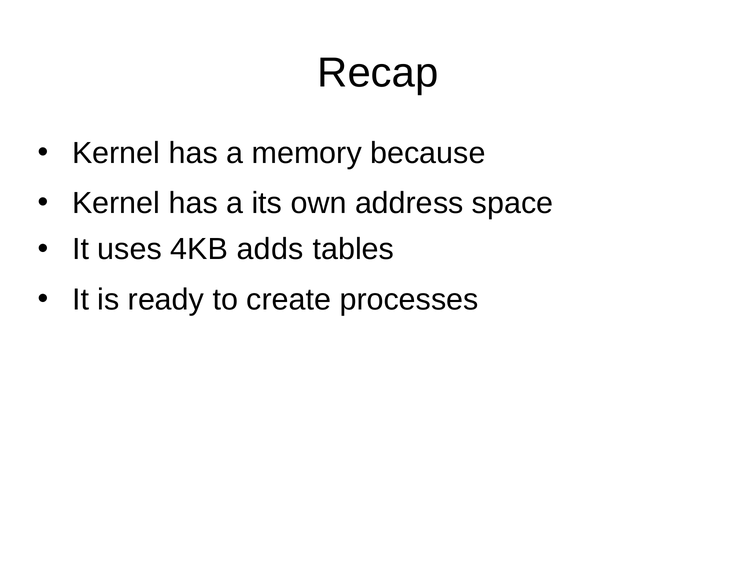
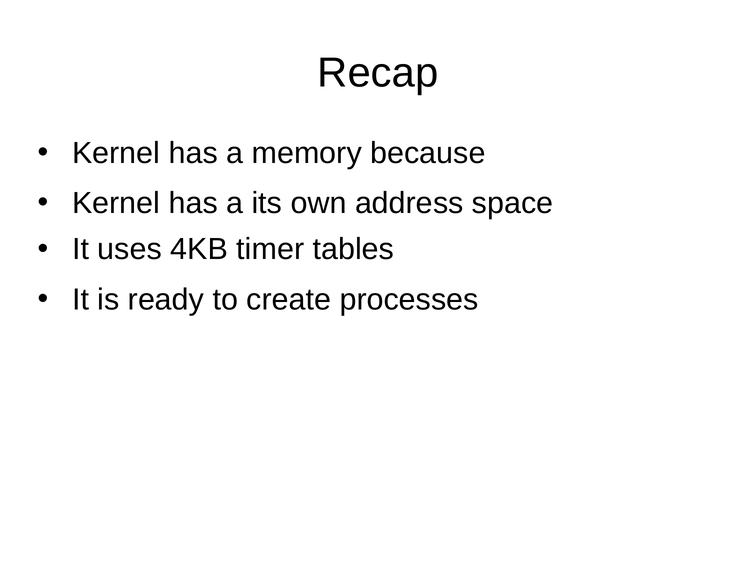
adds: adds -> timer (270, 249)
